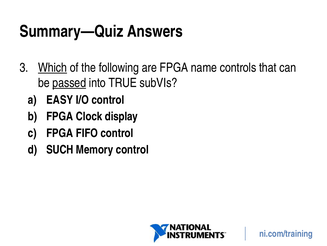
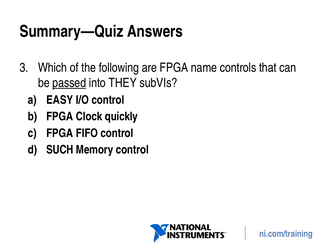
Which underline: present -> none (52, 67)
TRUE: TRUE -> THEY (123, 83)
display: display -> quickly (121, 116)
